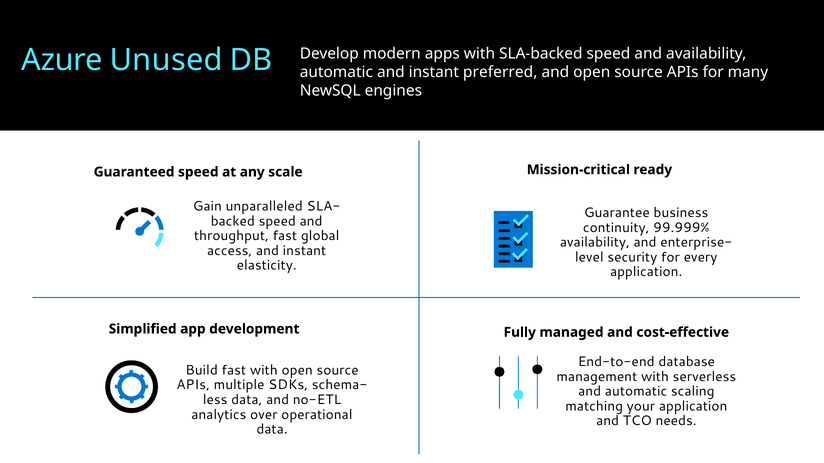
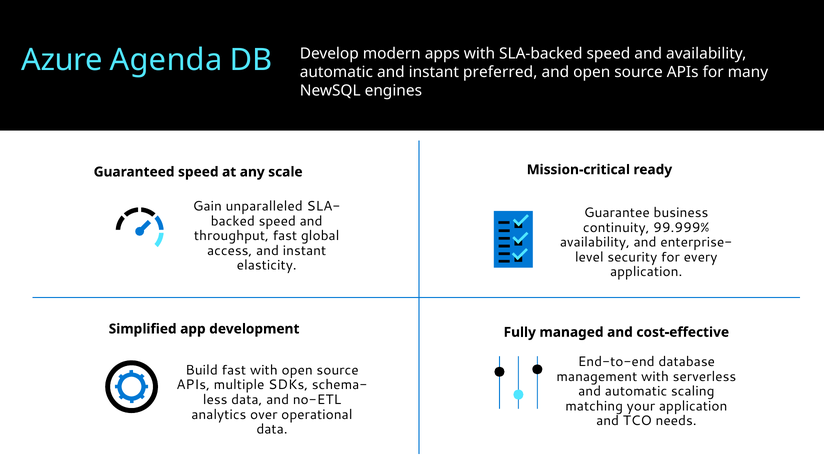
Unused: Unused -> Agenda (166, 60)
